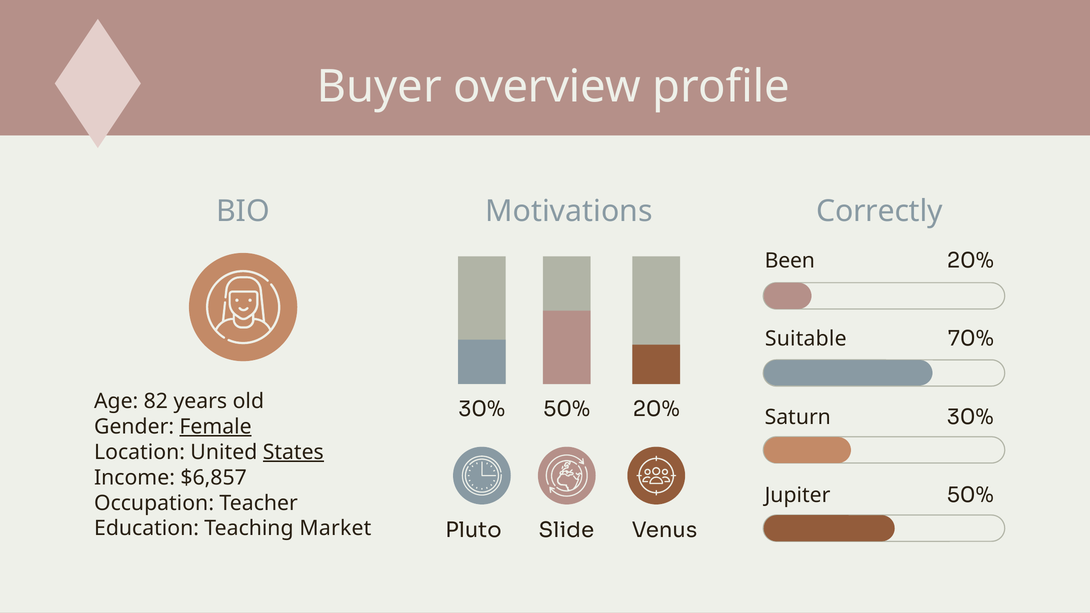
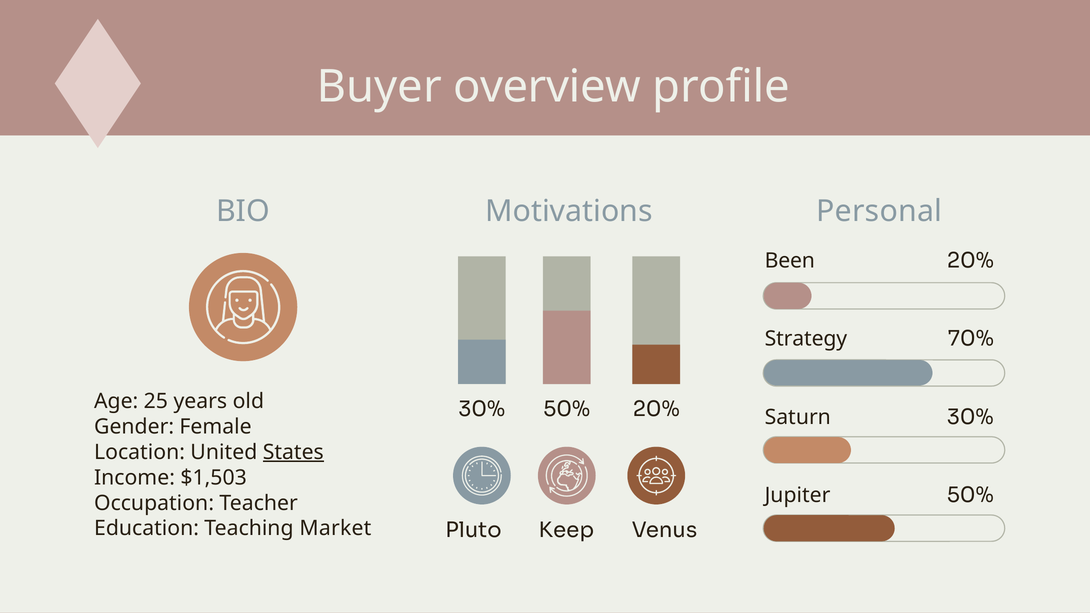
Correctly: Correctly -> Personal (879, 211)
Suitable: Suitable -> Strategy (806, 339)
82: 82 -> 25 (156, 401)
Female underline: present -> none (216, 427)
$6,857: $6,857 -> $1,503 (214, 478)
Slide: Slide -> Keep (566, 531)
